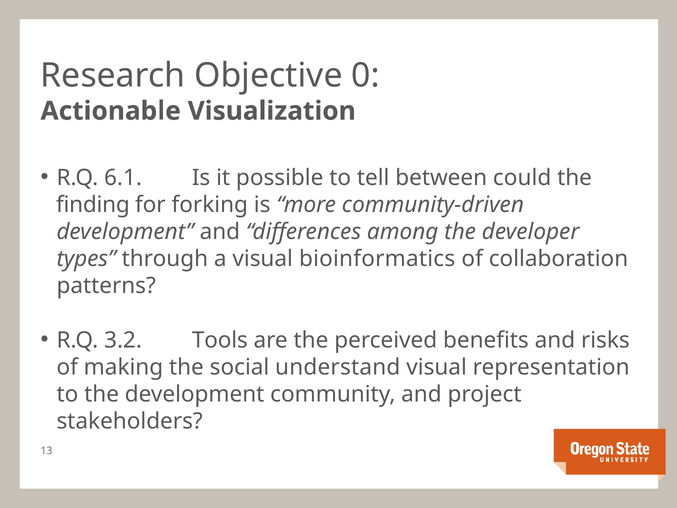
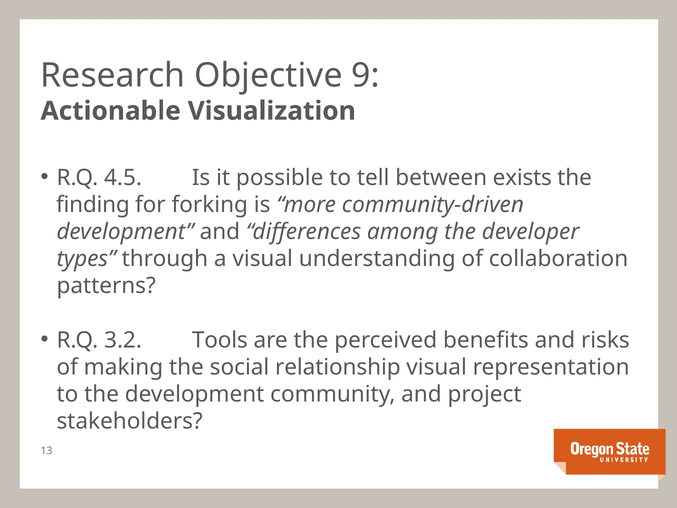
0: 0 -> 9 (366, 75)
6.1: 6.1 -> 4.5 (123, 177)
could: could -> exists (522, 177)
bioinformatics: bioinformatics -> understanding (377, 259)
understand: understand -> relationship (338, 367)
